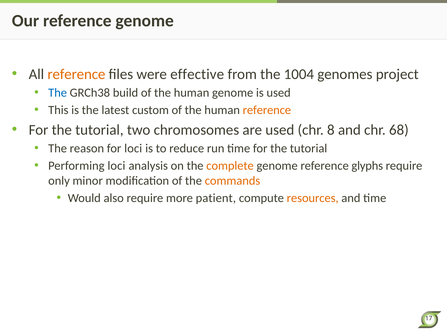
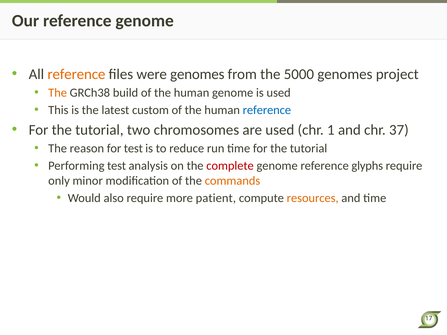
were effective: effective -> genomes (197, 74)
1004: 1004 -> 5000 (299, 74)
The colour: blue -> orange (58, 93)
reference colour: orange -> blue (267, 110)
8: 8 -> 1 (331, 130)
68: 68 -> 37 (399, 130)
for loci: loci -> test (133, 149)
Performing loci: loci -> test (117, 166)
complete colour: orange -> red (230, 166)
